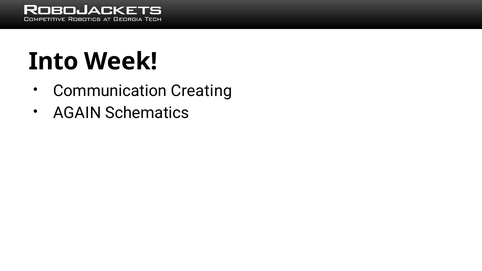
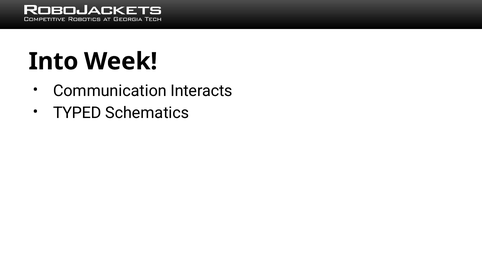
Creating: Creating -> Interacts (202, 91)
AGAIN: AGAIN -> TYPED (77, 113)
